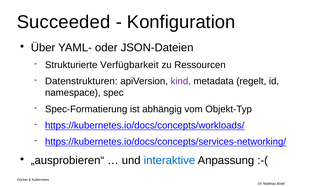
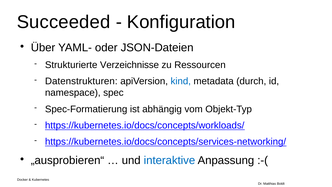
Verfügbarkeit: Verfügbarkeit -> Verzeichnisse (129, 65)
kind colour: purple -> blue (181, 81)
regelt: regelt -> durch (251, 81)
